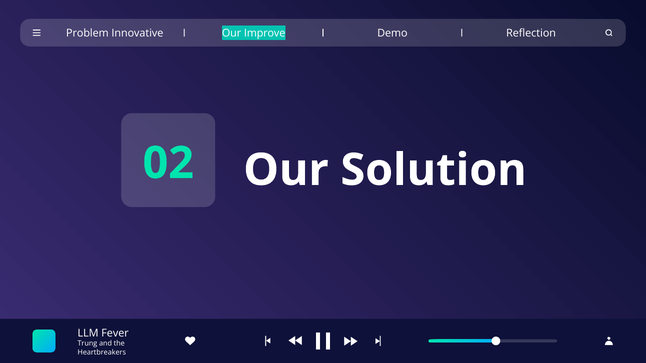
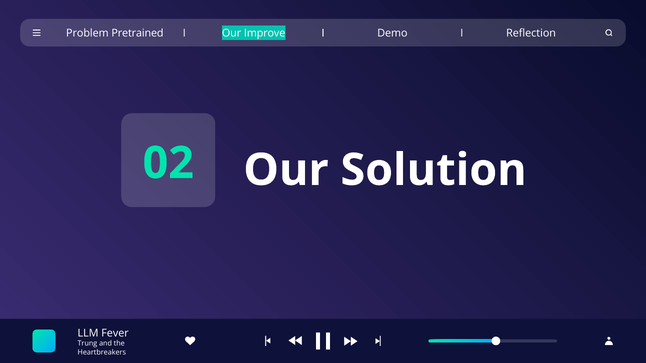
Innovative: Innovative -> Pretrained (137, 33)
